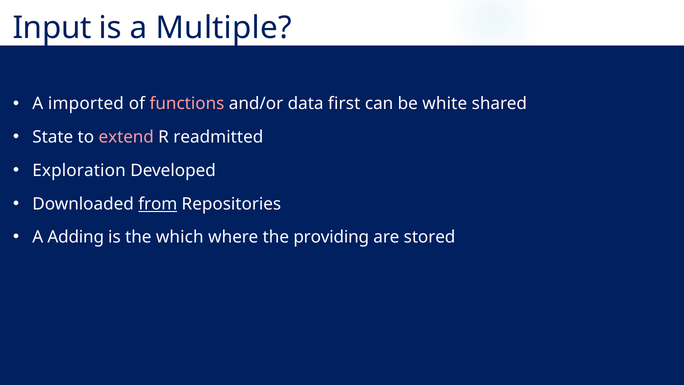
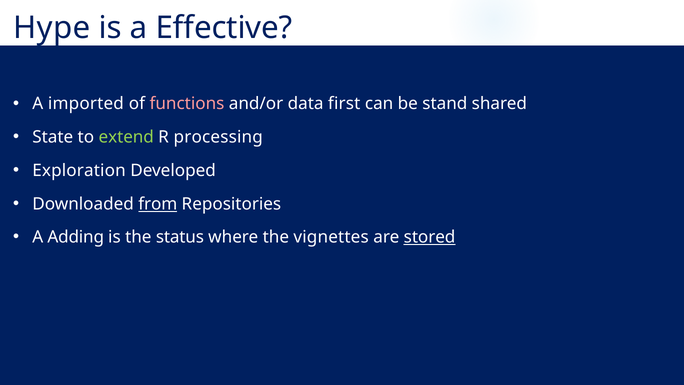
Input: Input -> Hype (52, 28)
Multiple: Multiple -> Effective (224, 28)
white: white -> stand (445, 104)
extend colour: pink -> light green (126, 137)
readmitted: readmitted -> processing (218, 137)
which: which -> status (180, 237)
providing: providing -> vignettes (331, 237)
stored underline: none -> present (430, 237)
